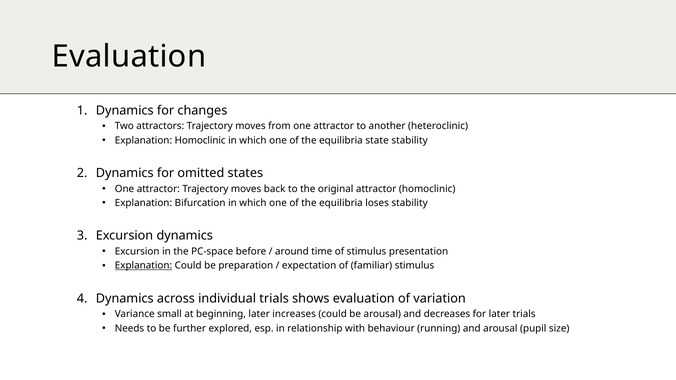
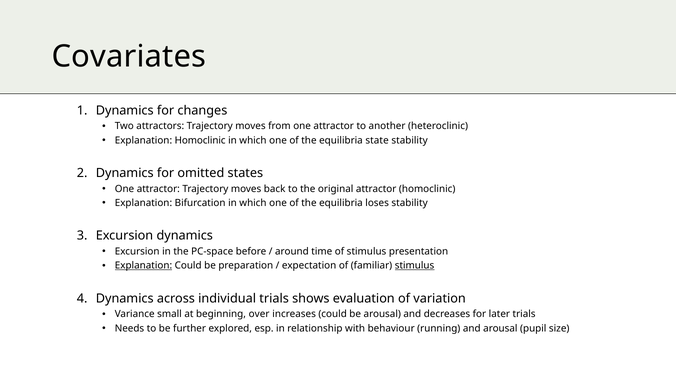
Evaluation: Evaluation -> Covariates (129, 57)
stimulus underline: none -> present (415, 266)
beginning later: later -> over (259, 314)
